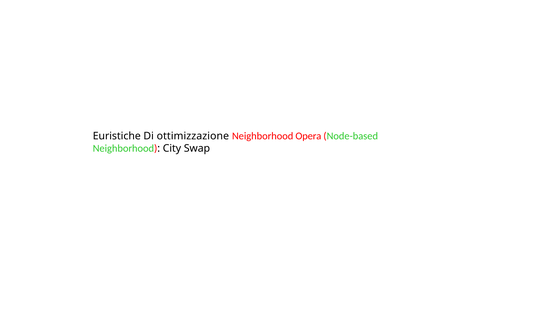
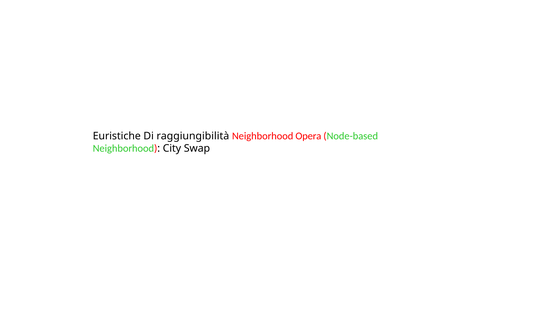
ottimizzazione: ottimizzazione -> raggiungibilità (193, 136)
